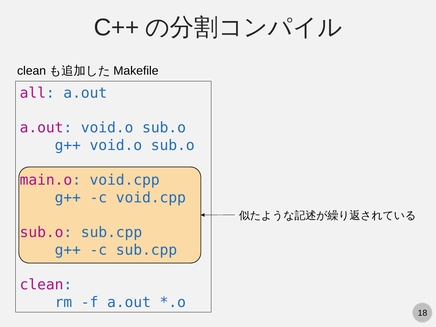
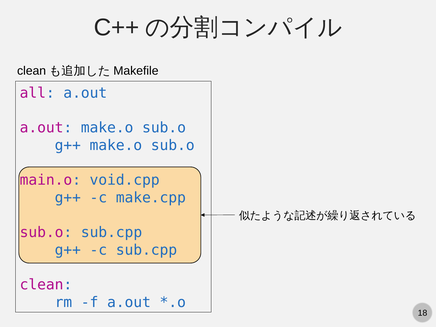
a.out void.o: void.o -> make.o (107, 128)
g++ void.o: void.o -> make.o (116, 145)
c void.cpp: void.cpp -> make.cpp (151, 198)
